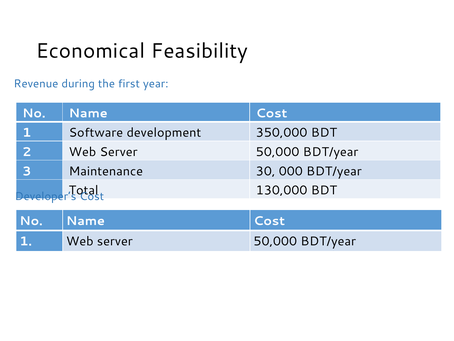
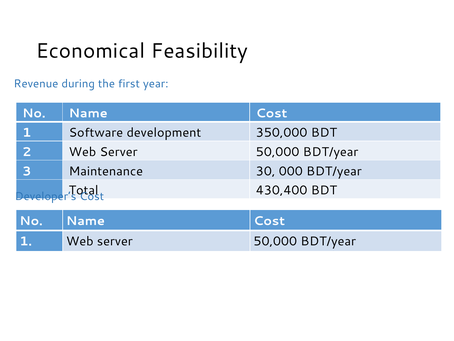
130,000: 130,000 -> 430,400 (282, 190)
